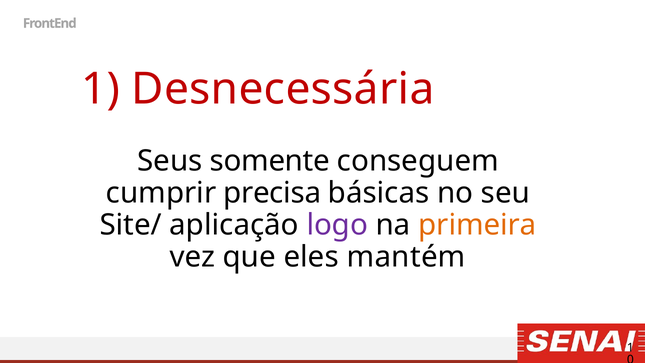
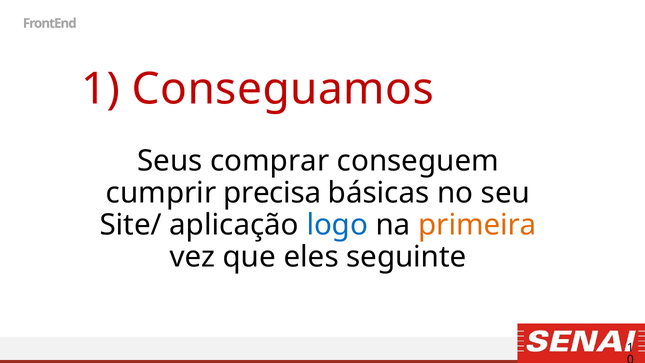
Desnecessária: Desnecessária -> Conseguamos (283, 89)
somente: somente -> comprar (270, 161)
logo colour: purple -> blue (337, 225)
mantém: mantém -> seguinte (406, 257)
